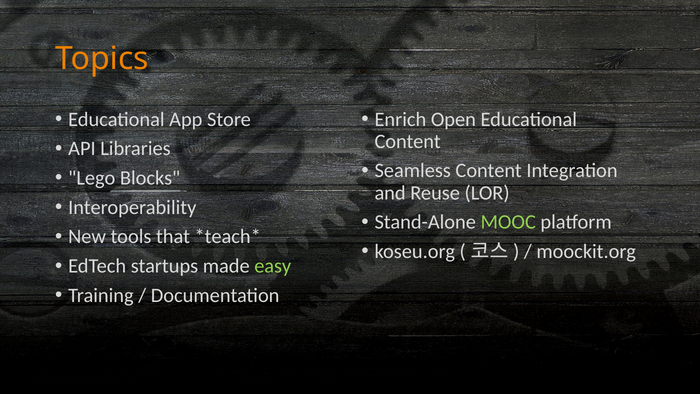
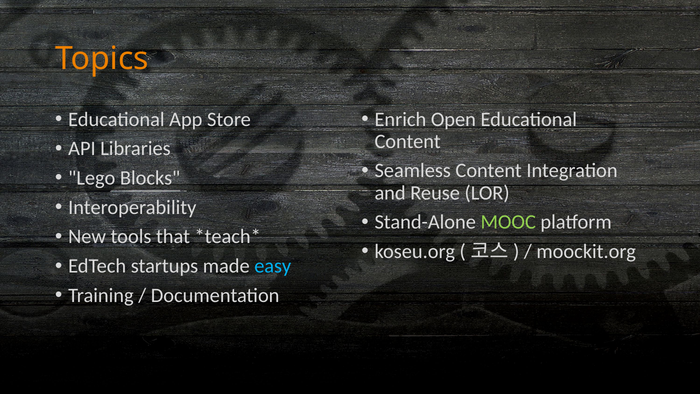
easy colour: light green -> light blue (273, 266)
